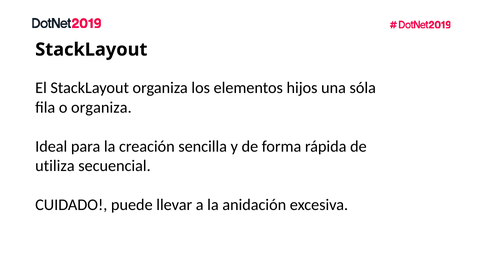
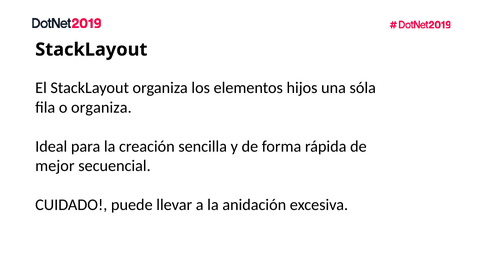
utiliza: utiliza -> mejor (55, 166)
